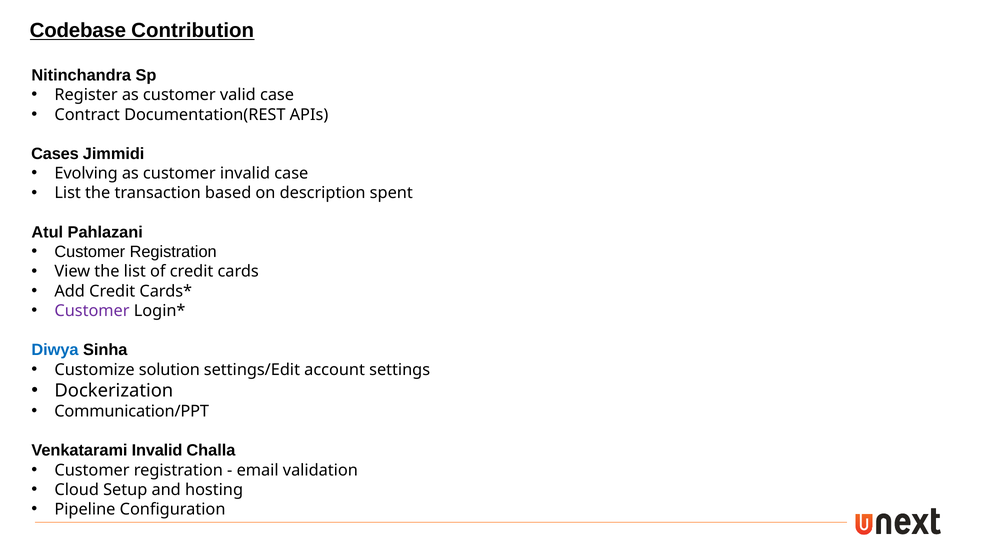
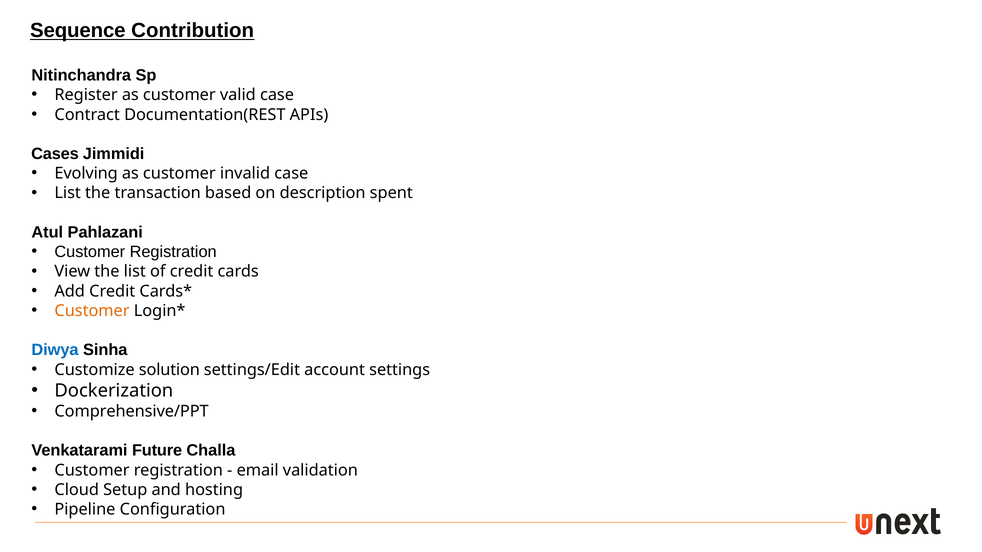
Codebase: Codebase -> Sequence (78, 31)
Customer colour: purple -> orange (92, 311)
Communication/PPT: Communication/PPT -> Comprehensive/PPT (132, 412)
Venkatarami Invalid: Invalid -> Future (157, 451)
